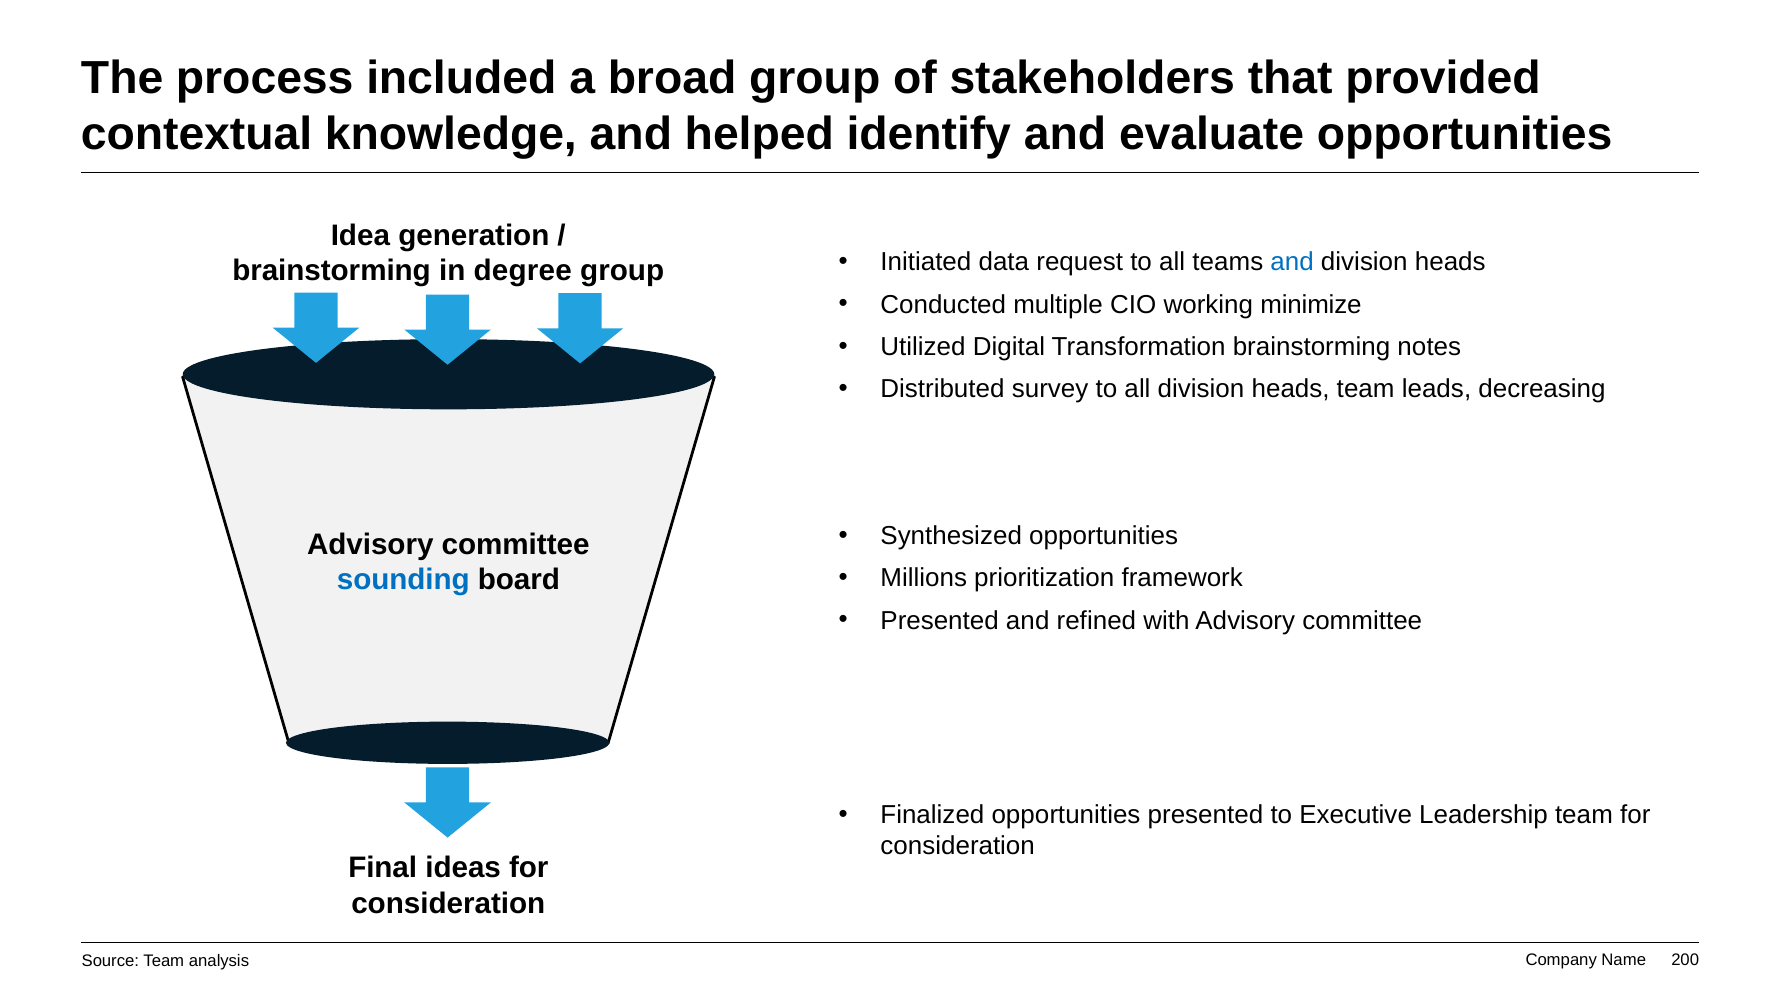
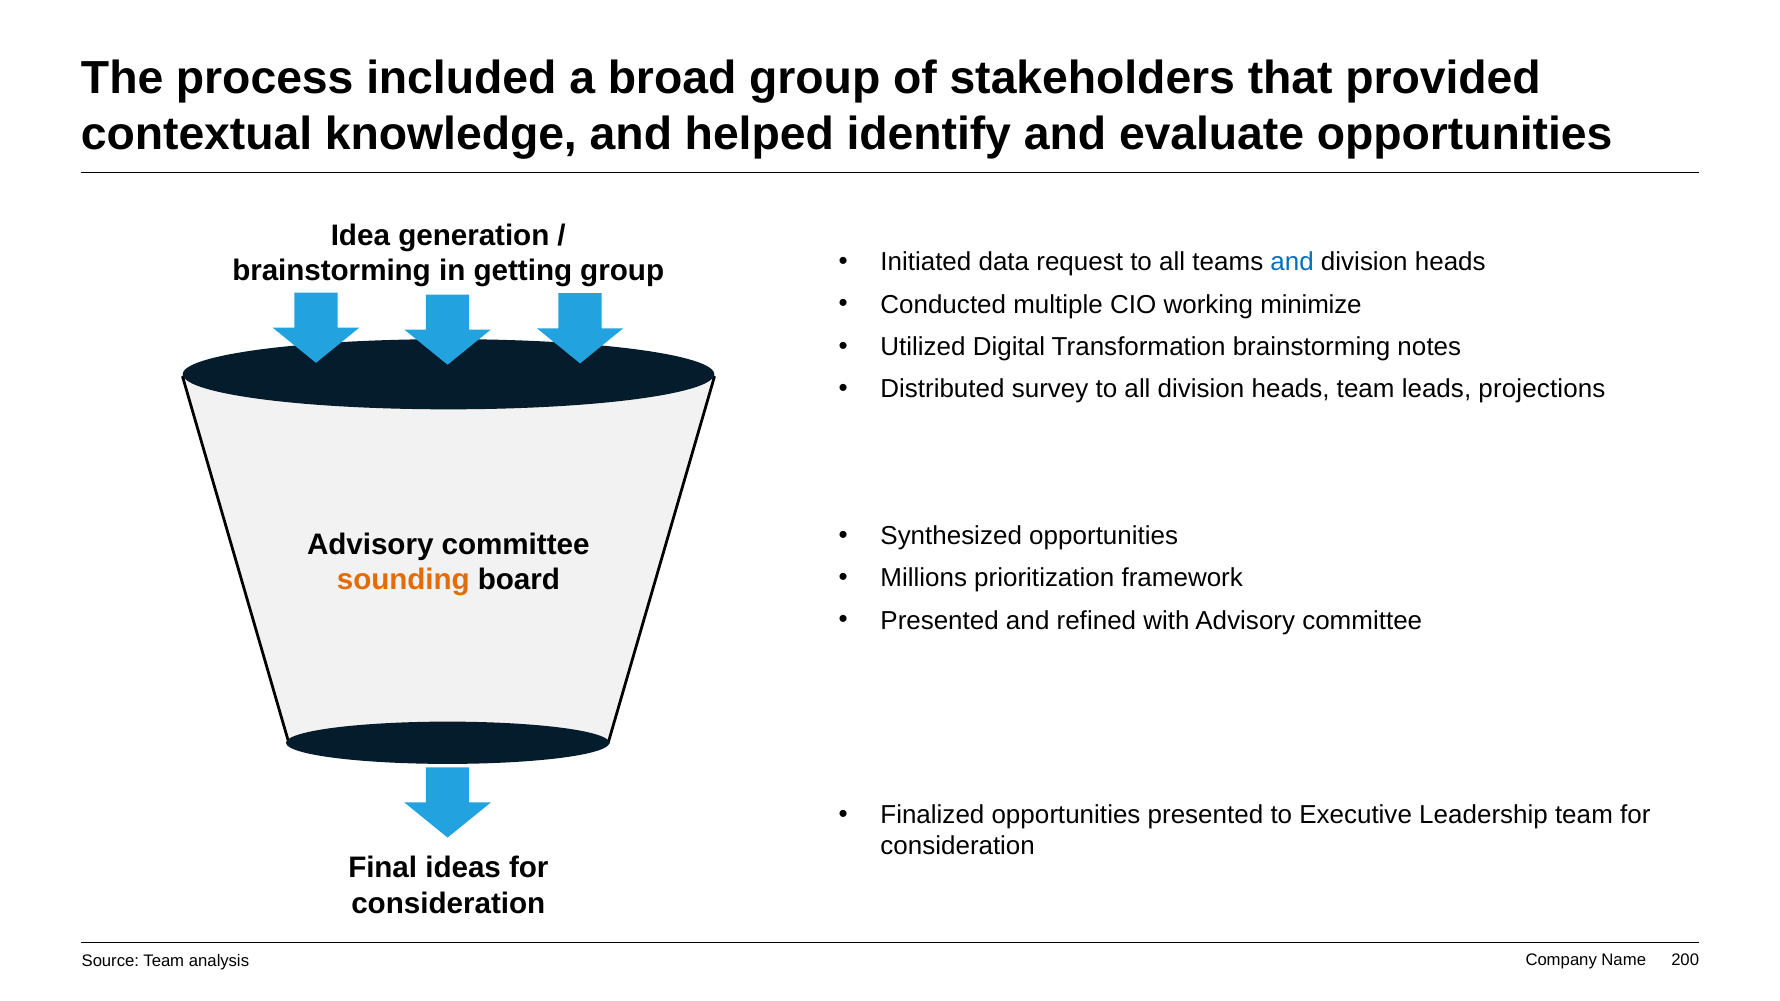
degree: degree -> getting (523, 271)
decreasing: decreasing -> projections (1542, 389)
sounding colour: blue -> orange (403, 580)
